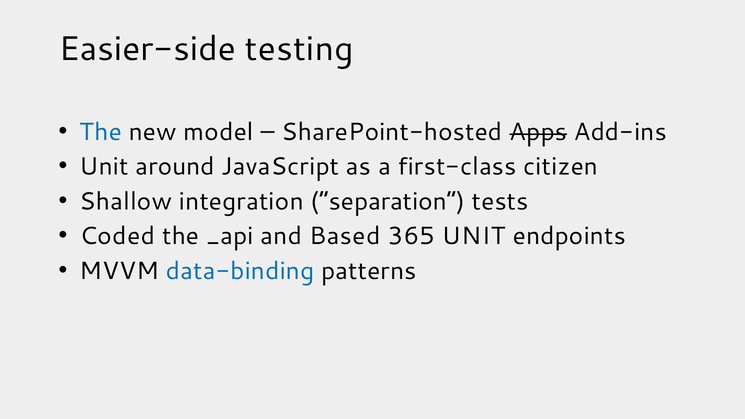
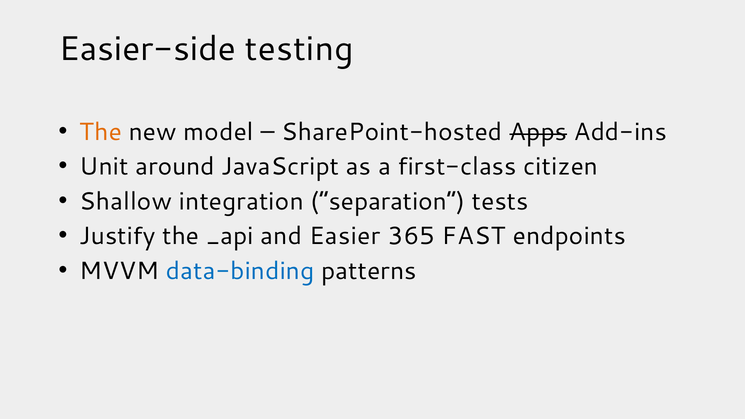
The colour: blue -> orange (101, 132)
Coded: Coded -> Justify (117, 236)
Based: Based -> Easier (345, 236)
365 UNIT: UNIT -> FAST (474, 236)
